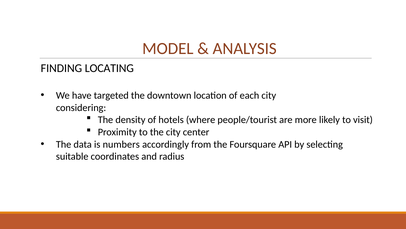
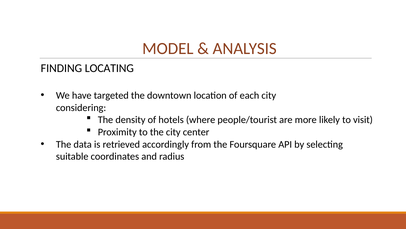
numbers: numbers -> retrieved (121, 144)
